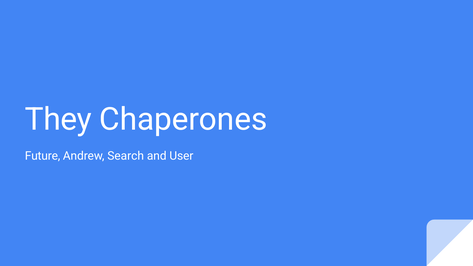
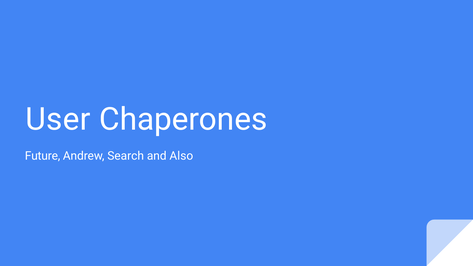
They: They -> User (58, 120)
User: User -> Also (181, 156)
